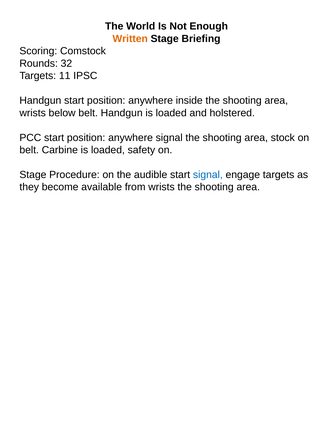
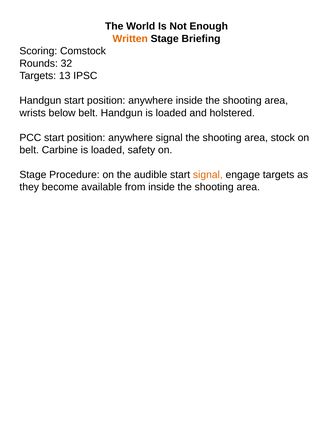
11: 11 -> 13 (65, 76)
signal colour: blue -> orange (208, 175)
from wrists: wrists -> inside (162, 187)
